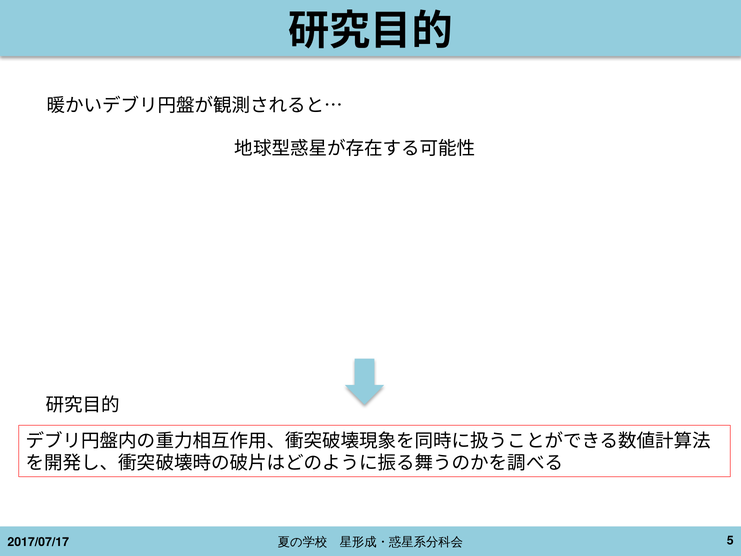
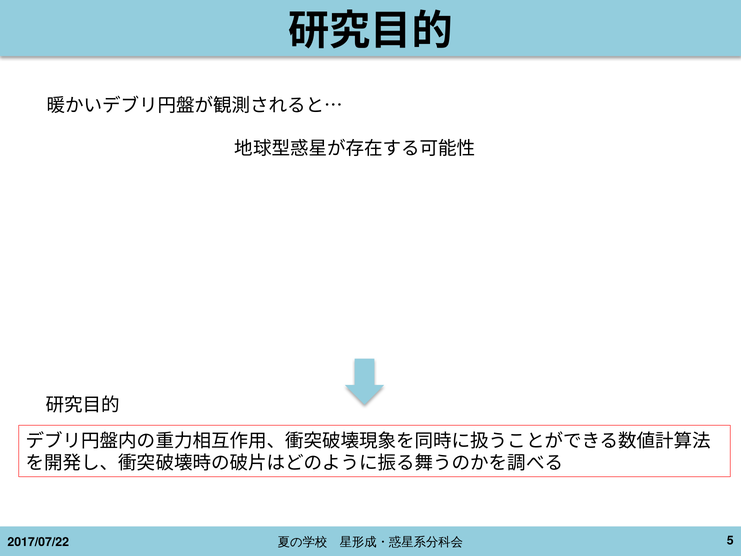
2017/07/17: 2017/07/17 -> 2017/07/22 (38, 542)
